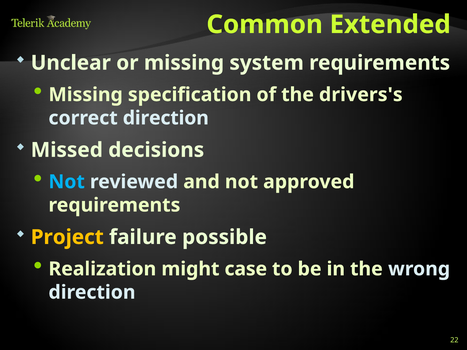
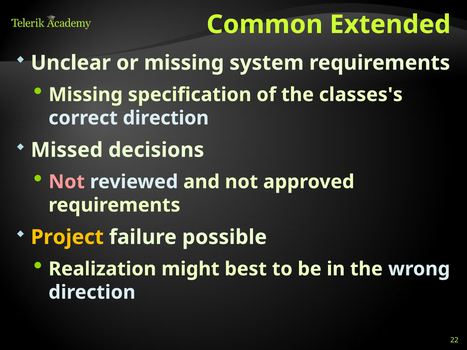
drivers's: drivers's -> classes's (361, 95)
Not colour: light blue -> pink (67, 182)
case: case -> best (246, 269)
